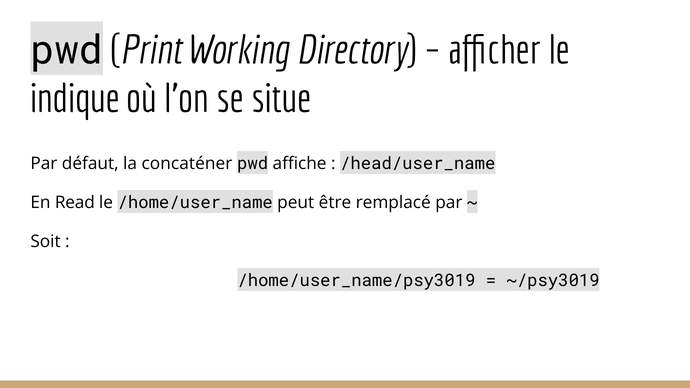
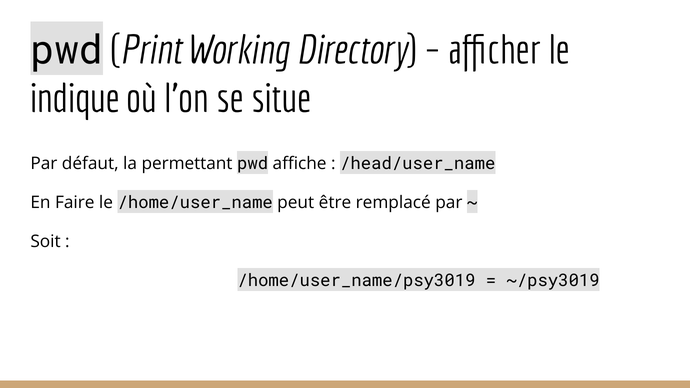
concaténer: concaténer -> permettant (187, 163)
Read: Read -> Faire (75, 203)
